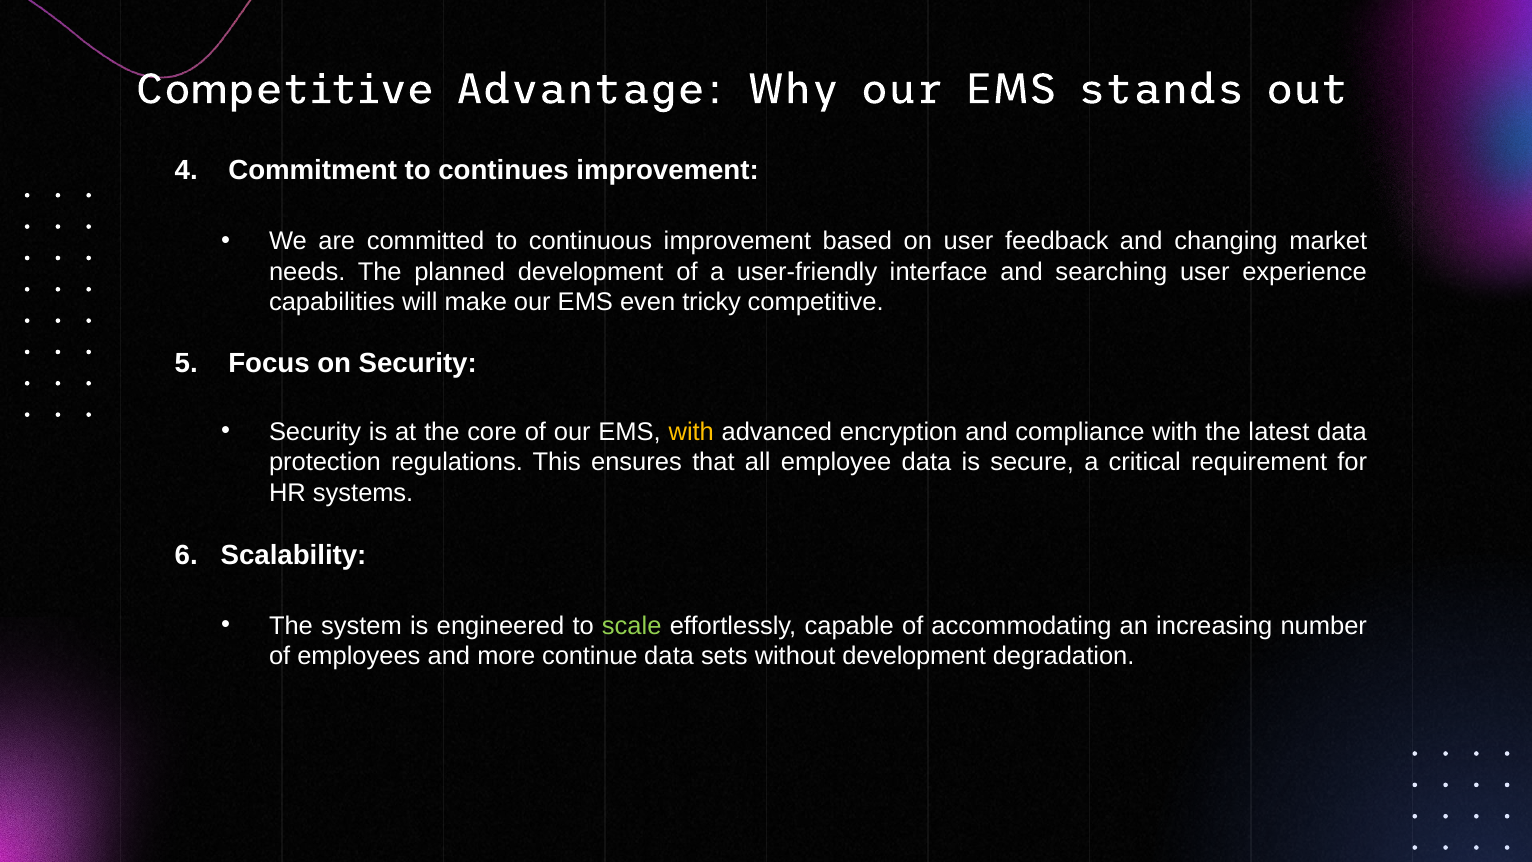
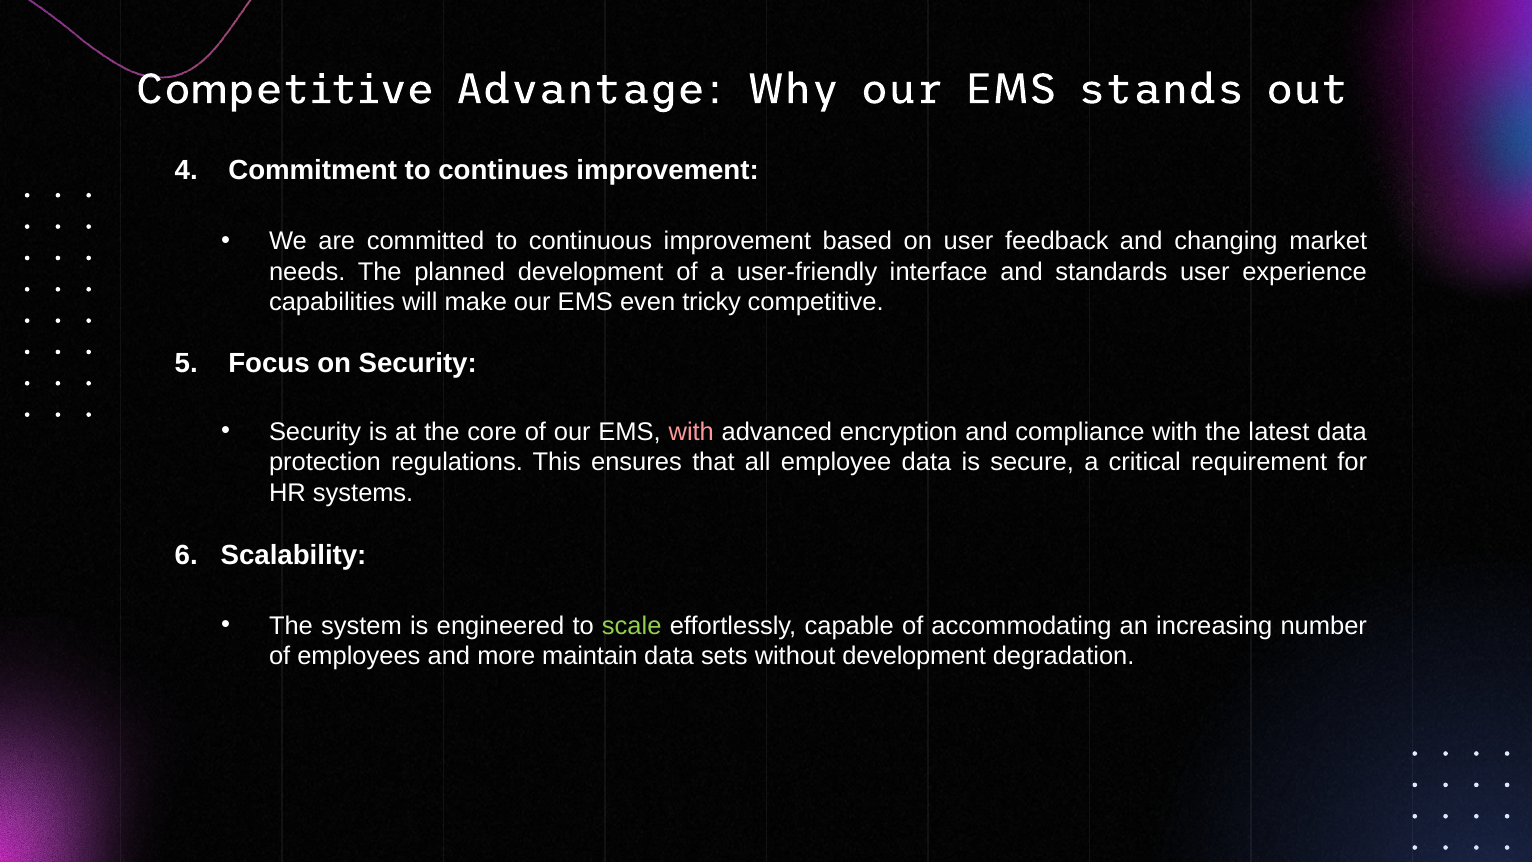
searching: searching -> standards (1111, 272)
with colour: yellow -> pink (691, 432)
continue: continue -> maintain (590, 656)
